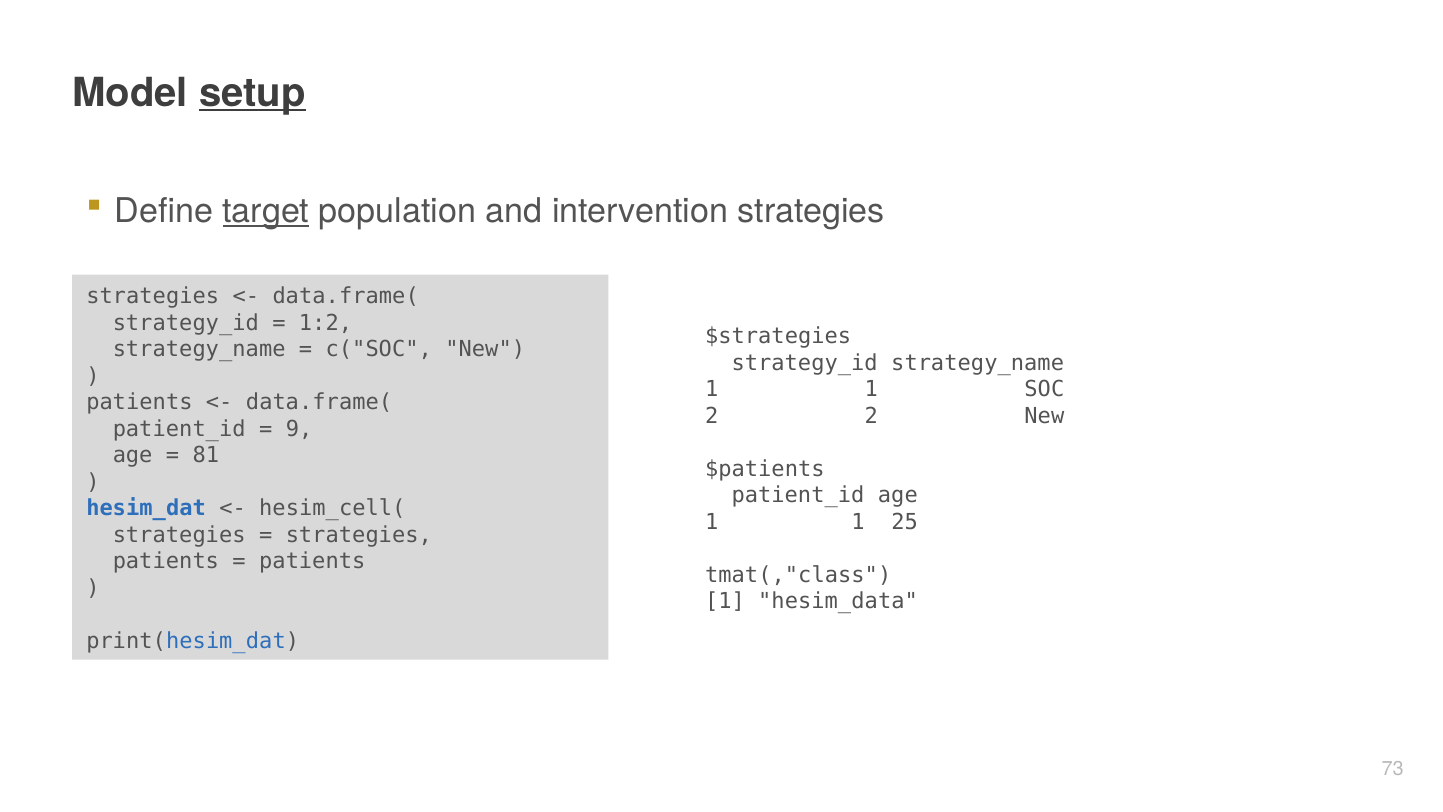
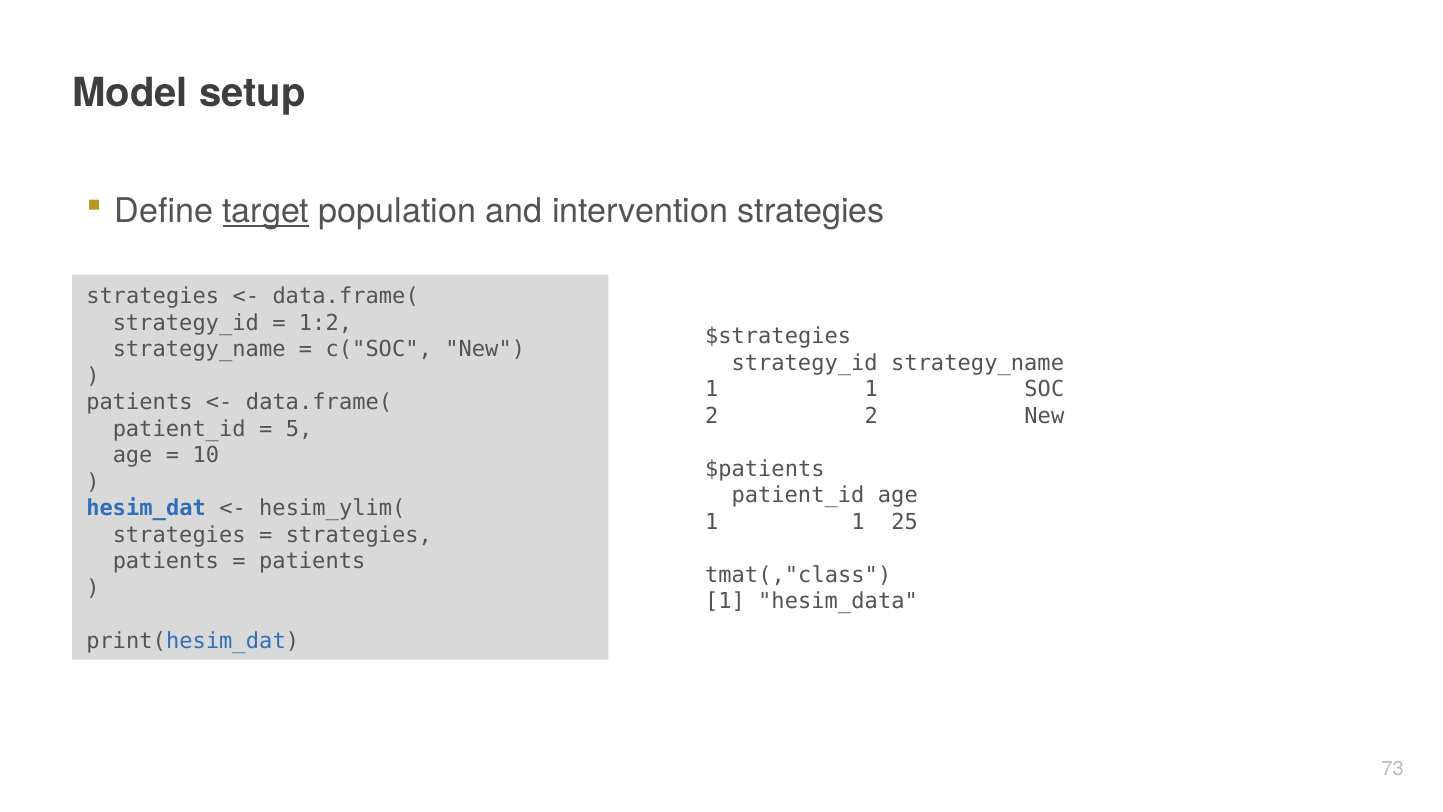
setup underline: present -> none (252, 93)
9: 9 -> 5 (299, 429)
81: 81 -> 10 (206, 455)
hesim_cell(: hesim_cell( -> hesim_ylim( (332, 508)
